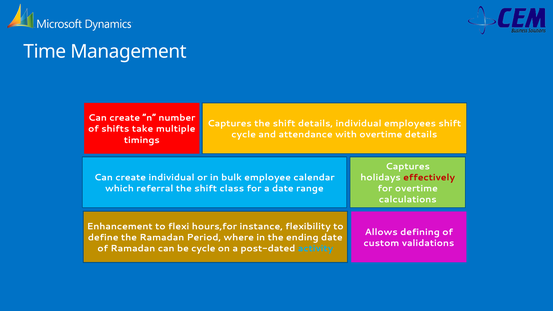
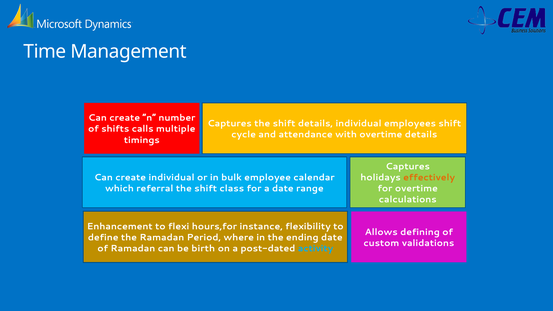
take: take -> calls (143, 129)
effectively colour: red -> orange (429, 177)
be cycle: cycle -> birth (203, 249)
